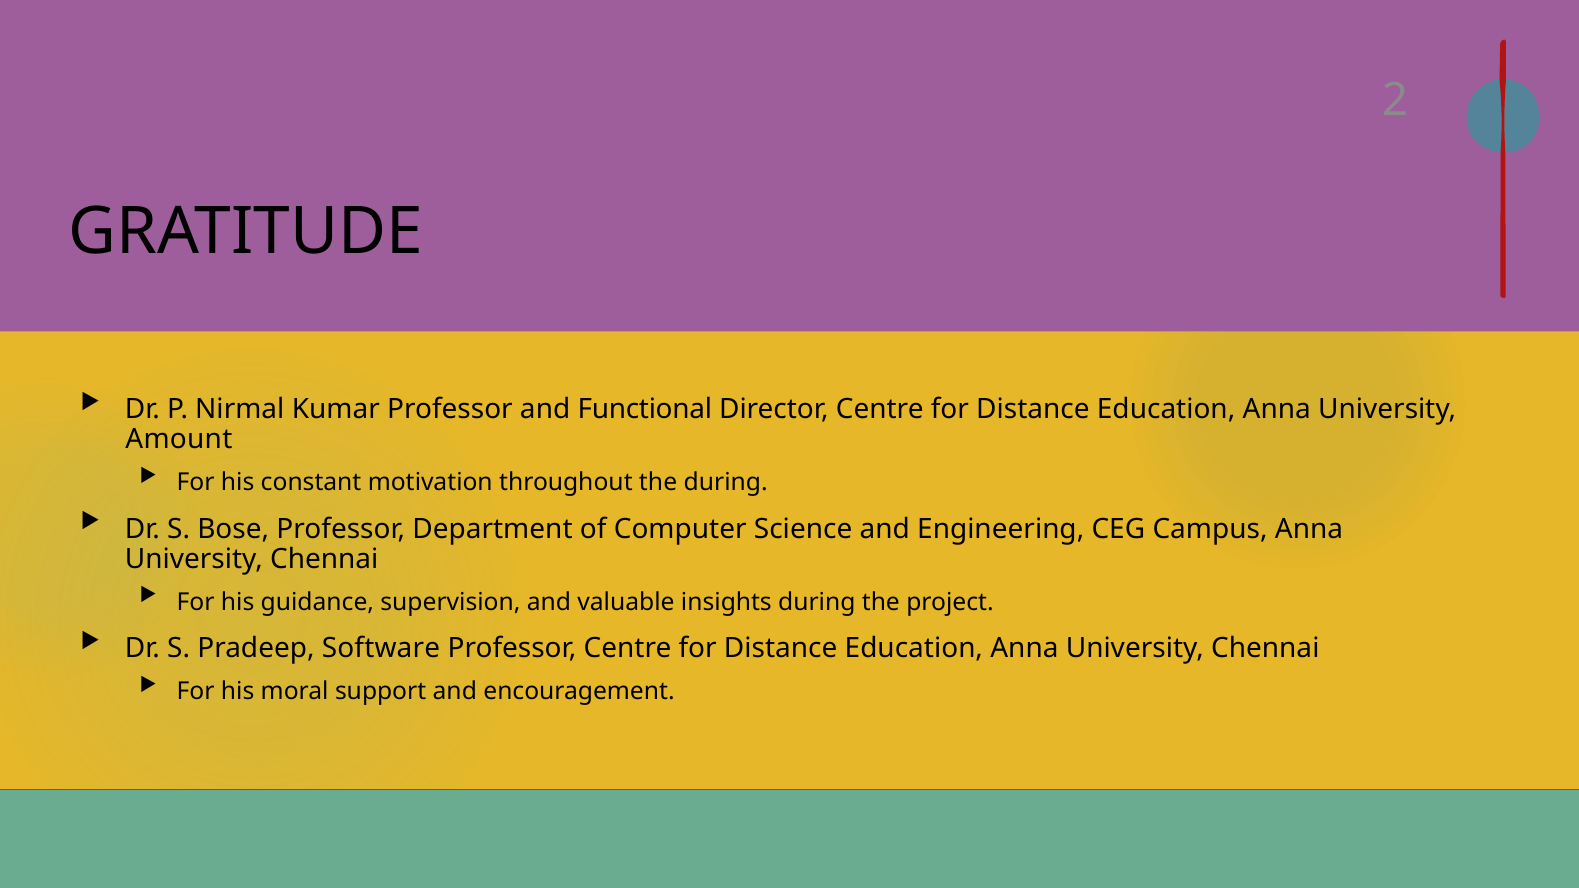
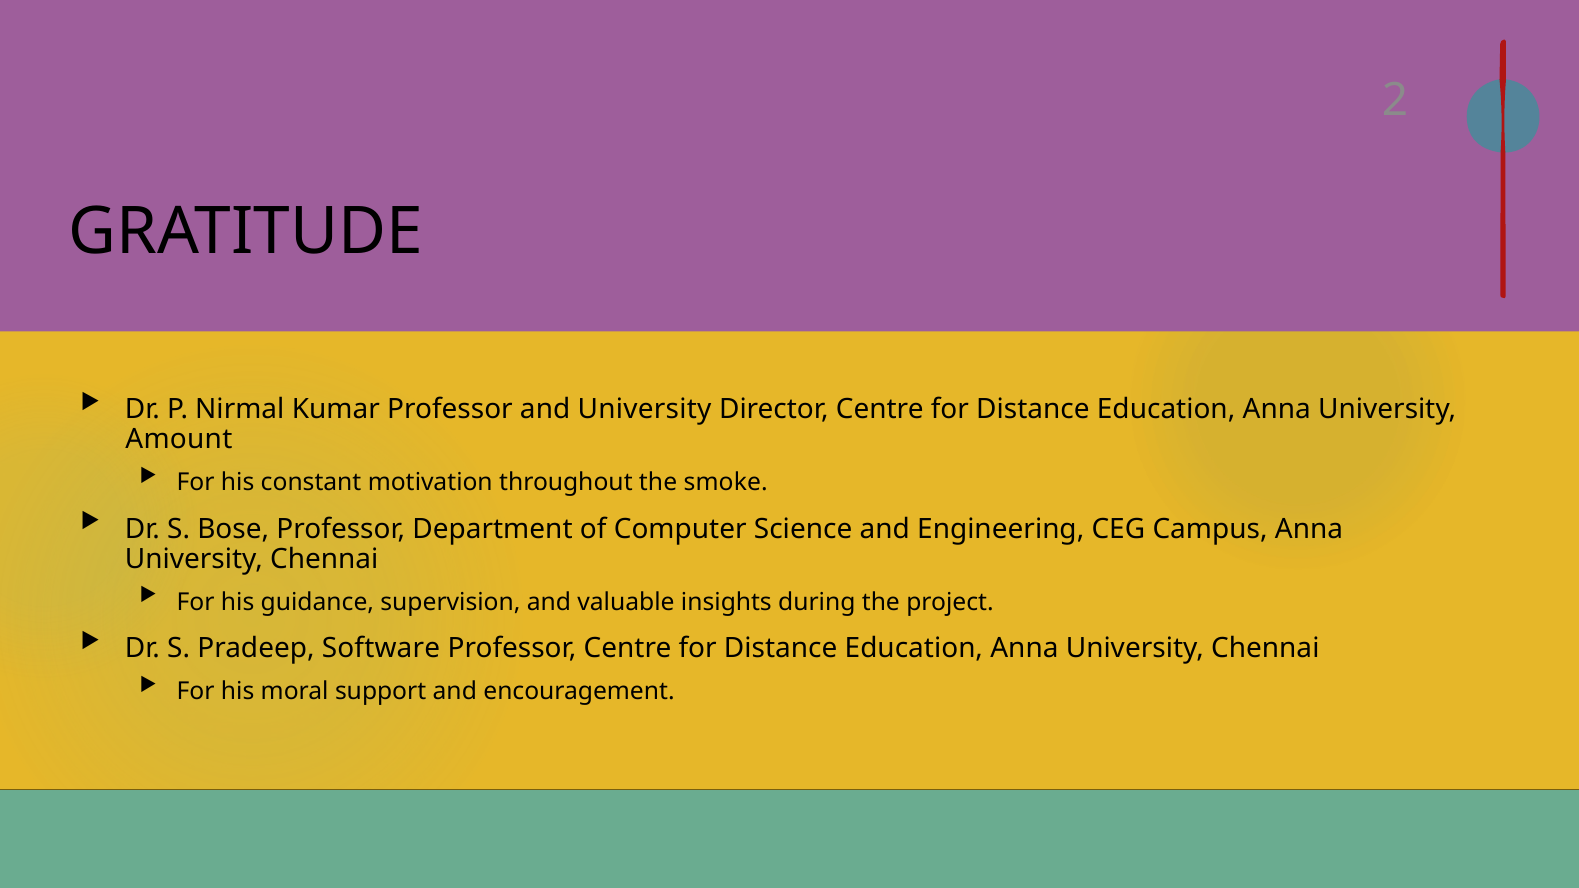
and Functional: Functional -> University (645, 410)
the during: during -> smoke (726, 483)
